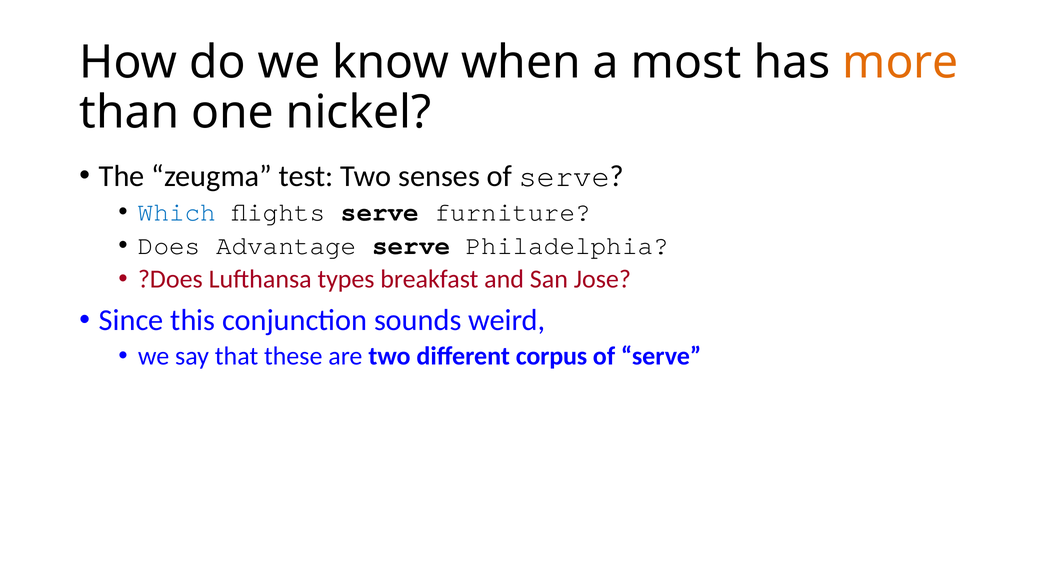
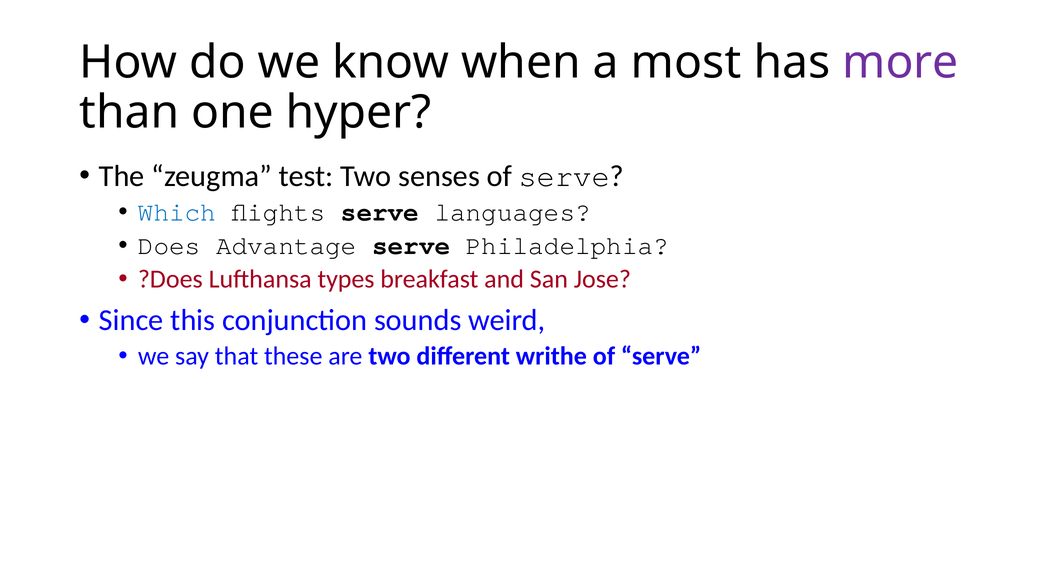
more colour: orange -> purple (900, 62)
nickel: nickel -> hyper (359, 112)
furniture: furniture -> languages (513, 212)
corpus: corpus -> writhe (551, 356)
